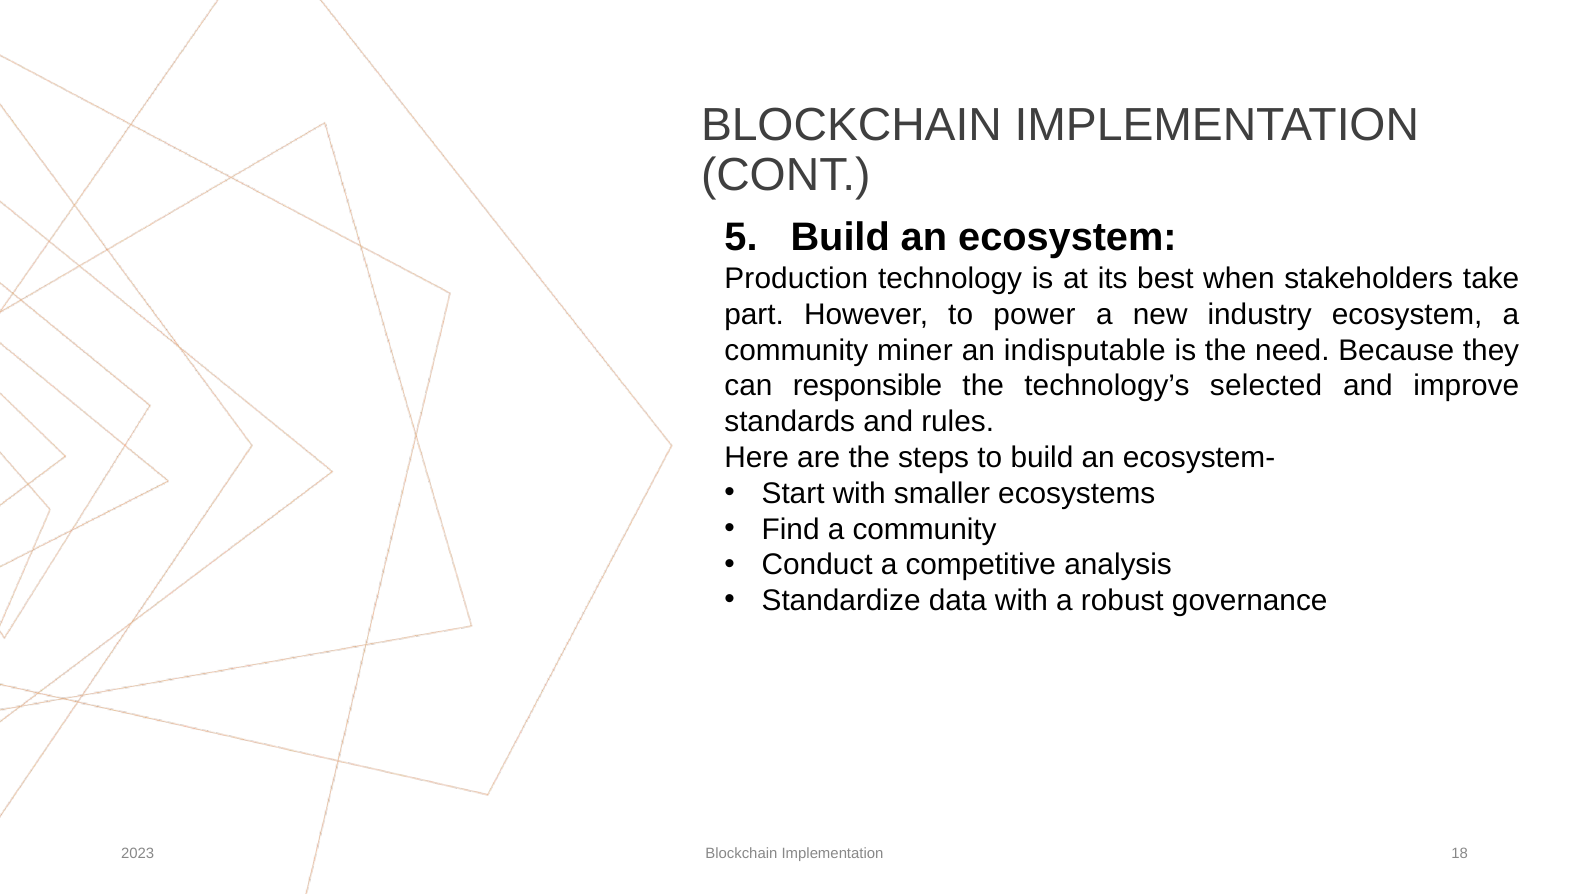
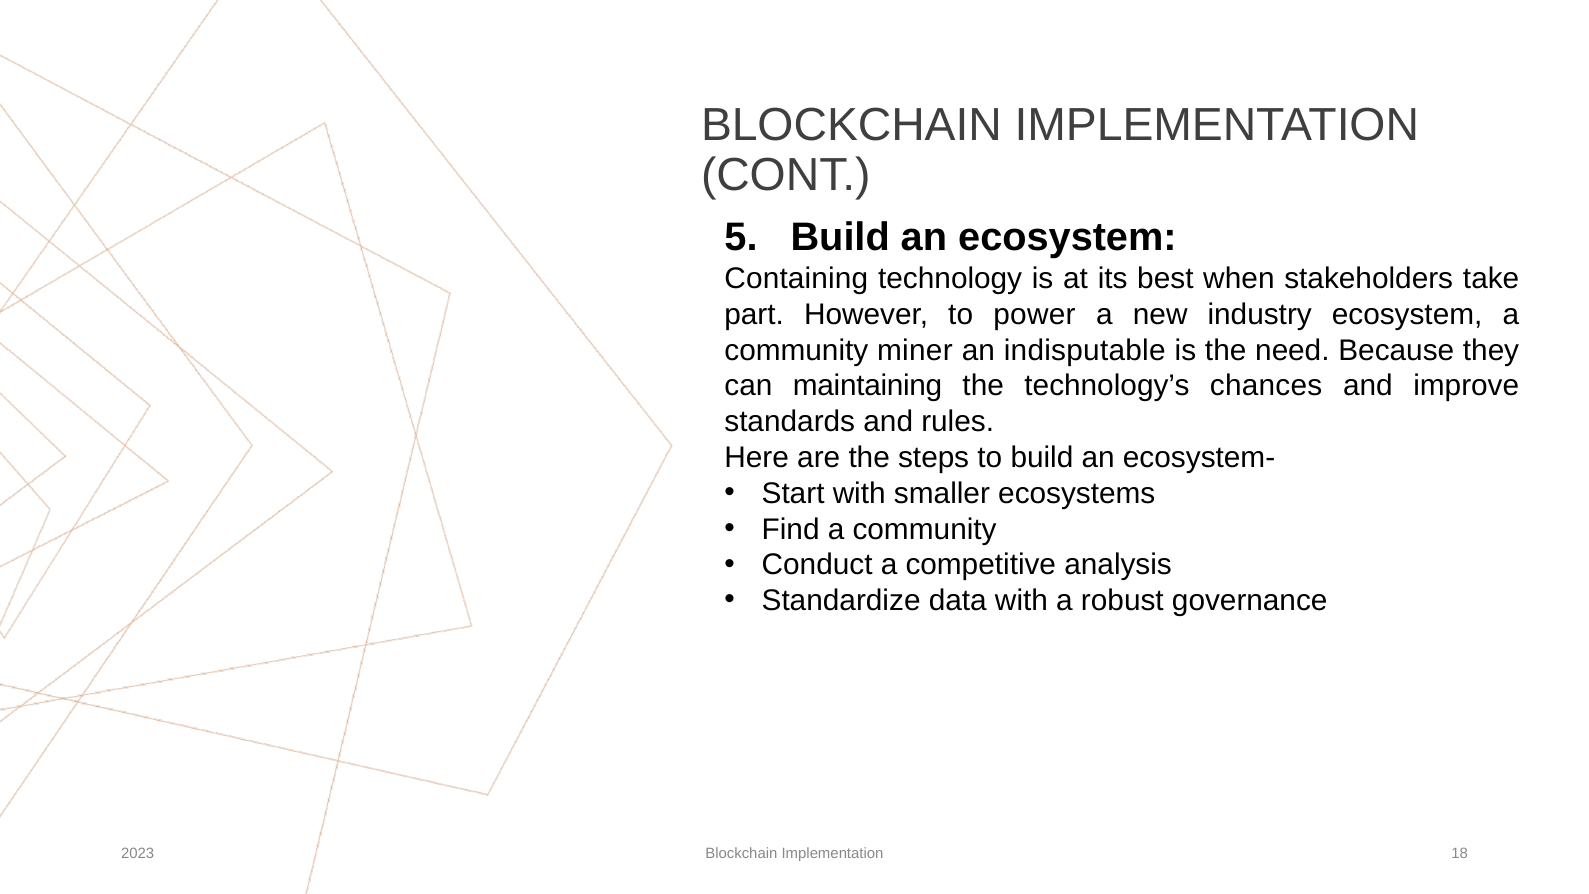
Production: Production -> Containing (796, 279)
responsible: responsible -> maintaining (868, 386)
selected: selected -> chances (1266, 386)
